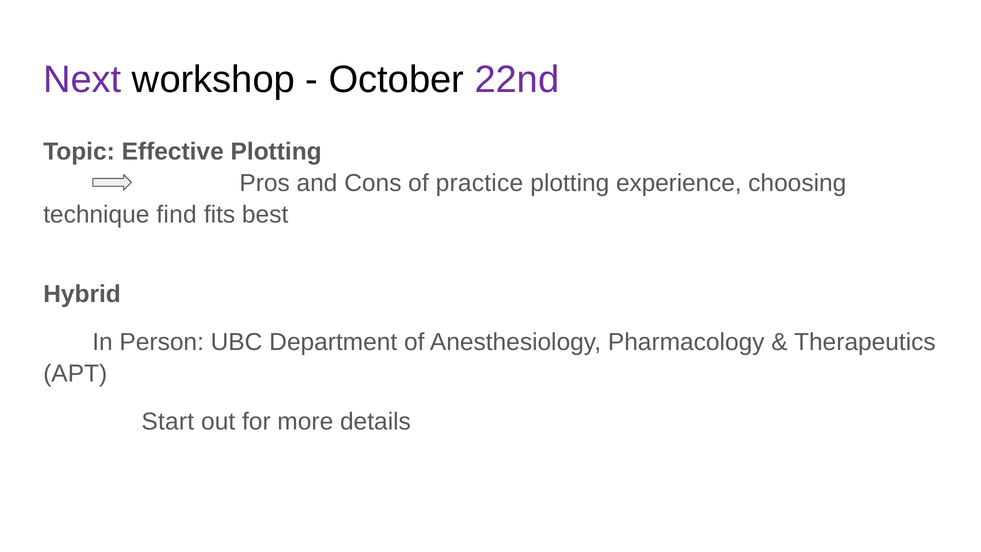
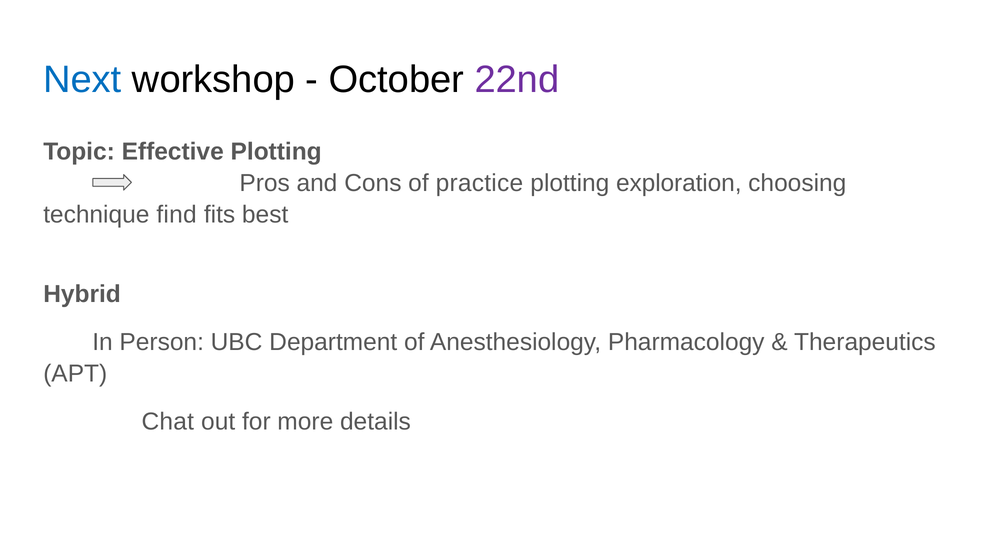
Next colour: purple -> blue (82, 79)
experience: experience -> exploration (679, 183)
Start: Start -> Chat (168, 422)
